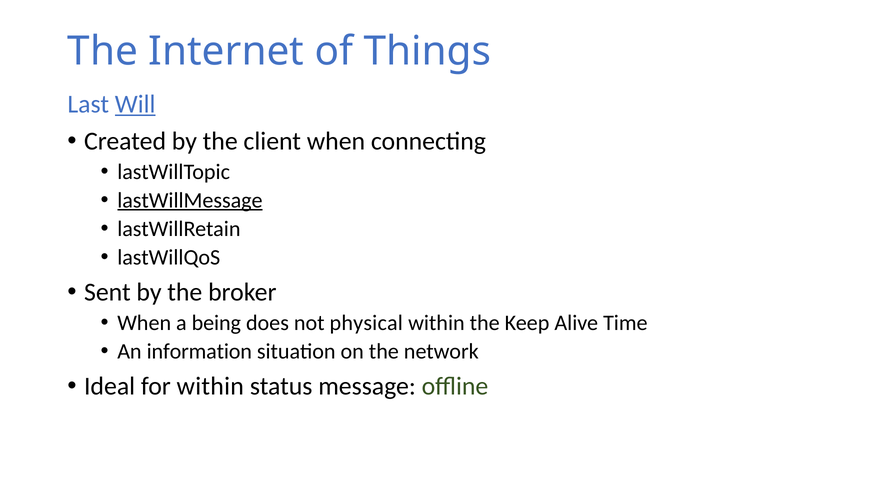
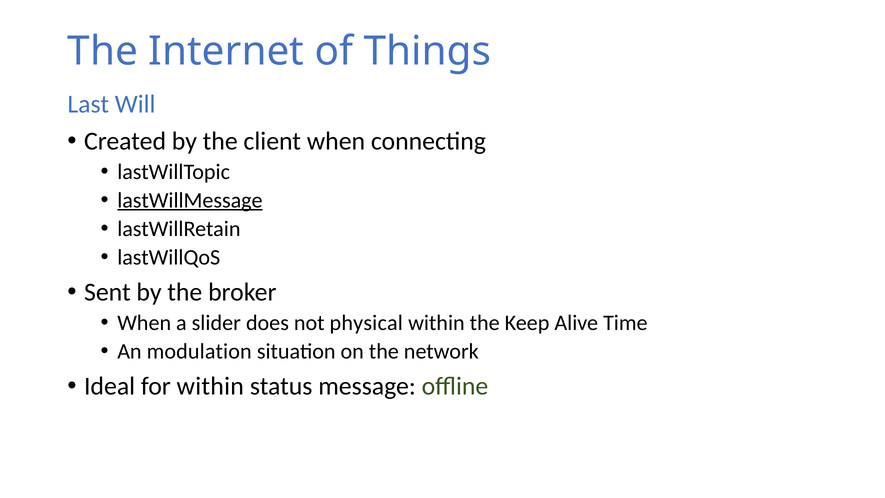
Will underline: present -> none (135, 104)
being: being -> slider (216, 323)
information: information -> modulation (199, 351)
